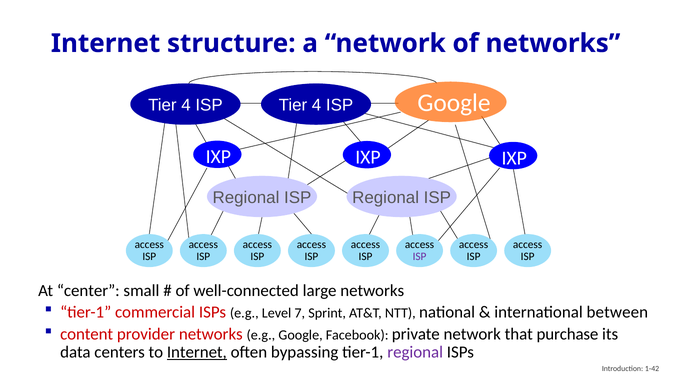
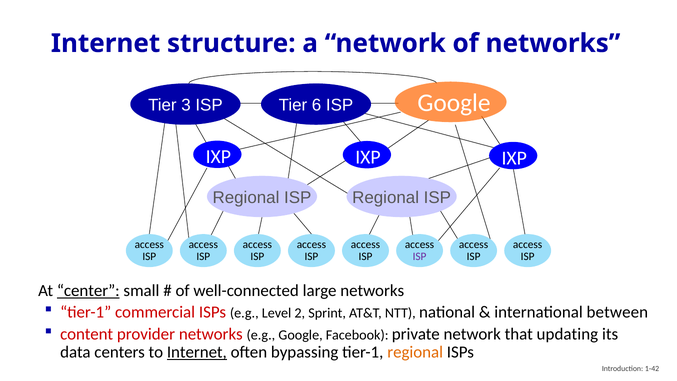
4: 4 -> 3 (186, 105)
ISP Tier 4: 4 -> 6 (317, 105)
center underline: none -> present (88, 290)
7: 7 -> 2 (300, 313)
purchase: purchase -> updating (567, 334)
regional colour: purple -> orange (415, 352)
